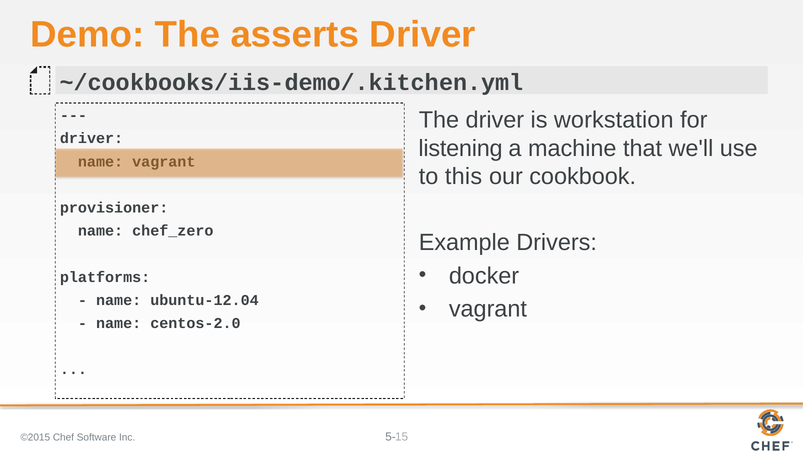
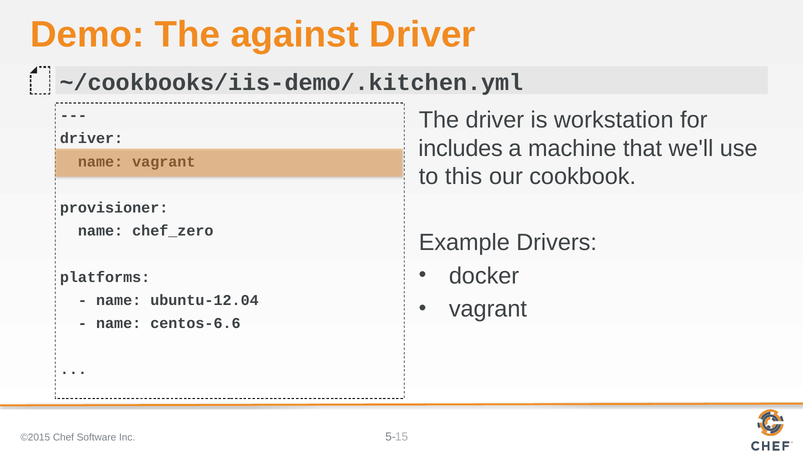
asserts: asserts -> against (295, 35)
listening: listening -> includes (461, 148)
centos-2.0: centos-2.0 -> centos-6.6 (195, 323)
